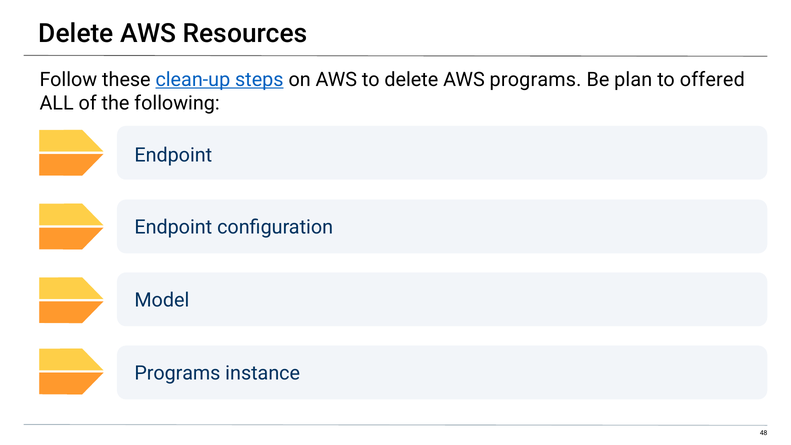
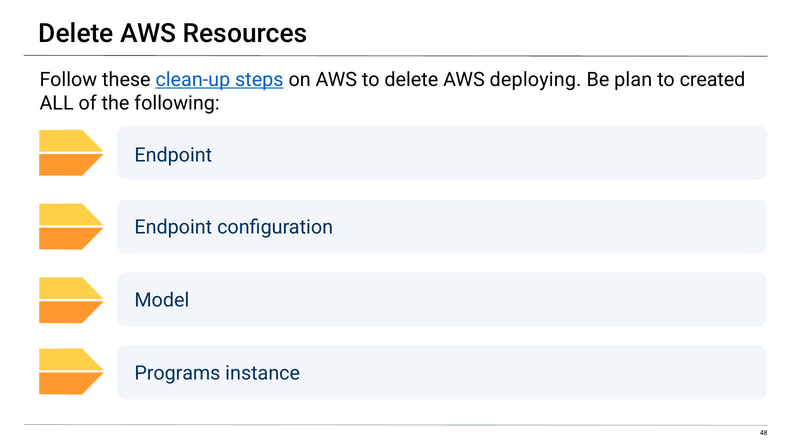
AWS programs: programs -> deploying (536, 80)
offered: offered -> created (712, 80)
